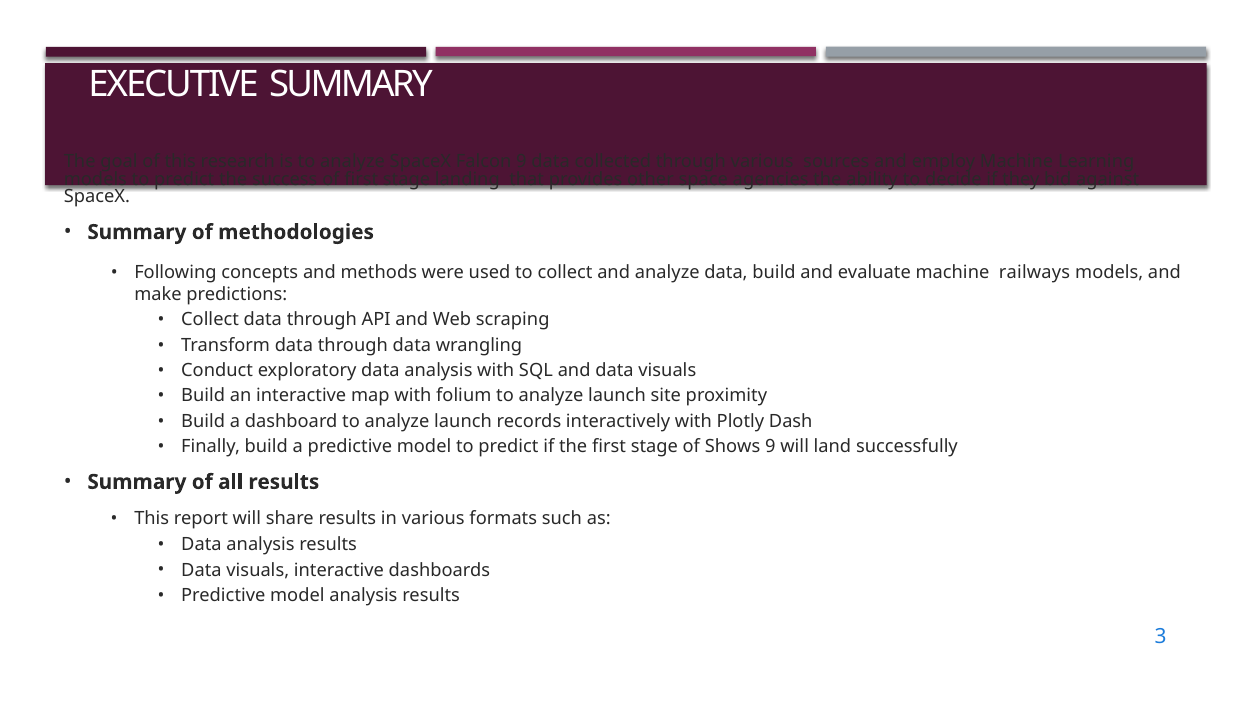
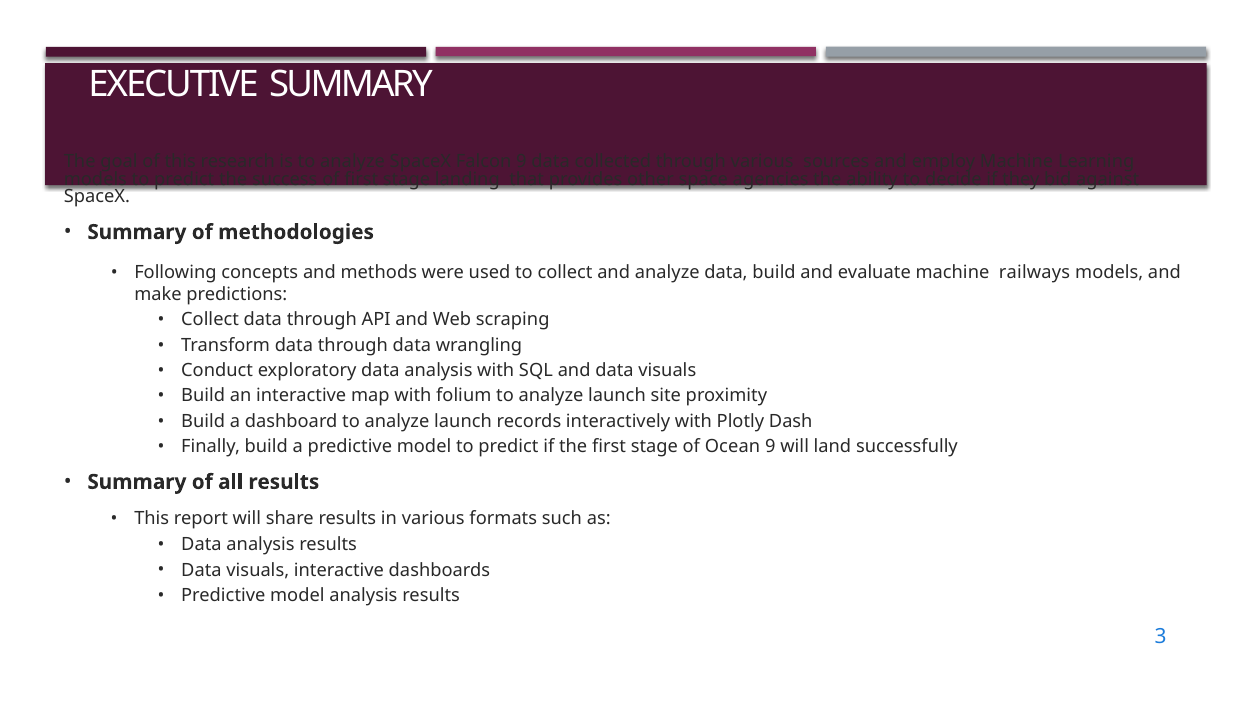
Shows: Shows -> Ocean (733, 447)
